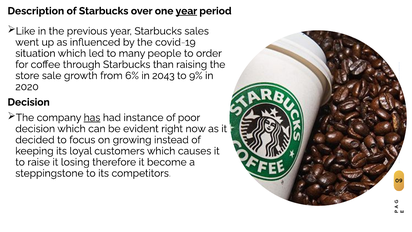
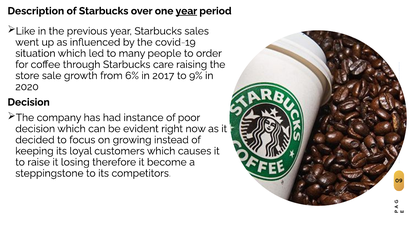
than: than -> care (163, 64)
2043: 2043 -> 2017 (163, 76)
has underline: present -> none (92, 117)
